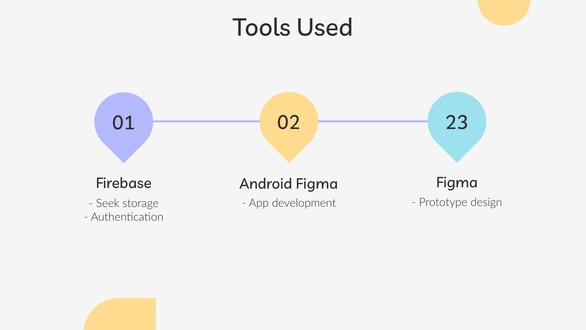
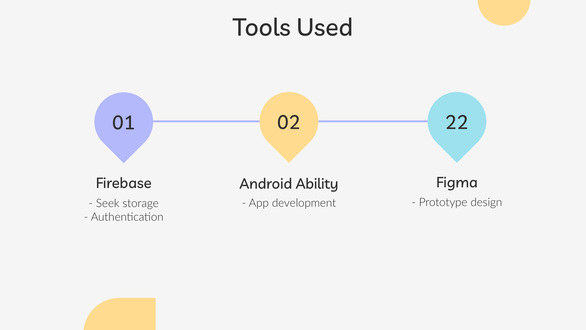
23: 23 -> 22 (457, 123)
Android Figma: Figma -> Ability (317, 184)
